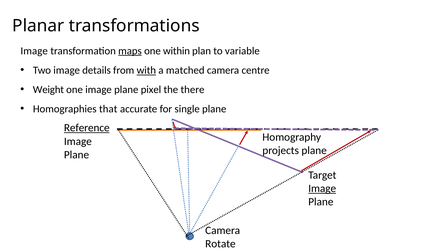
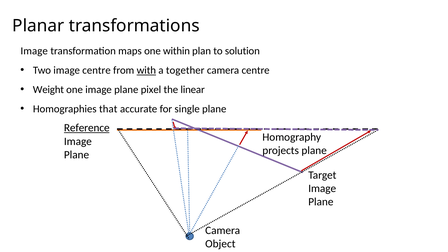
maps underline: present -> none (130, 51)
variable: variable -> solution (242, 51)
image details: details -> centre (97, 70)
matched: matched -> together (185, 70)
there: there -> linear (193, 90)
Image underline: present -> none (322, 188)
Rotate: Rotate -> Object (220, 244)
